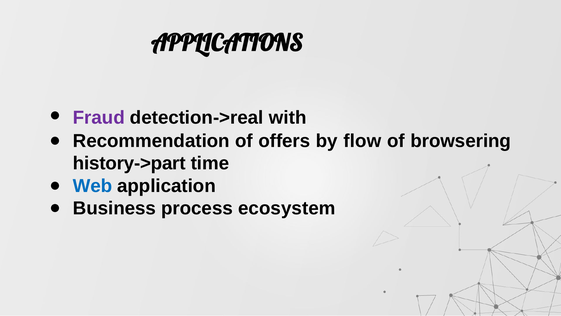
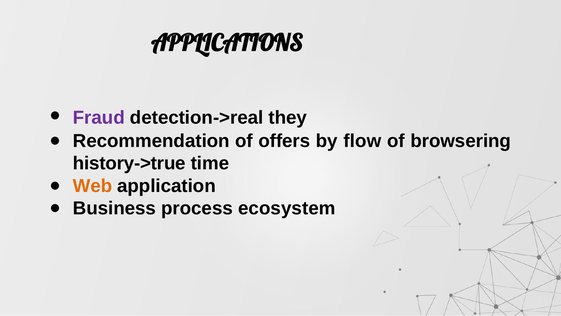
with: with -> they (288, 117)
history->part: history->part -> history->true (129, 163)
Web colour: blue -> orange (92, 186)
